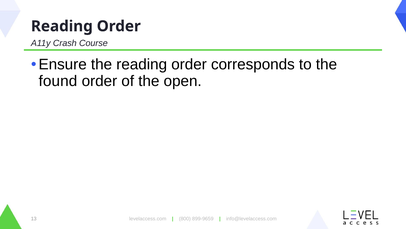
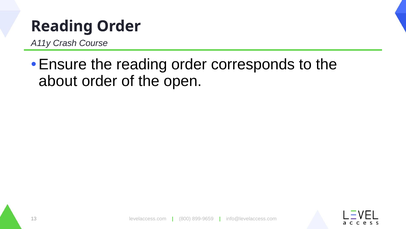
found: found -> about (58, 81)
